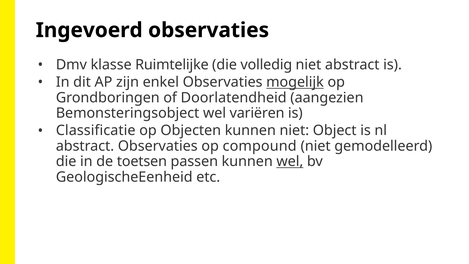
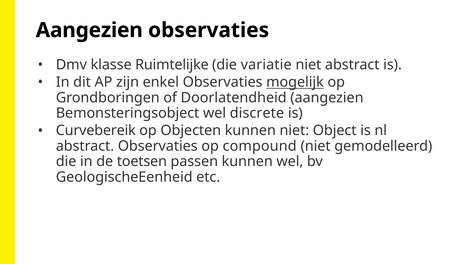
Ingevoerd: Ingevoerd -> Aangezien (89, 30)
volledig: volledig -> variatie (266, 65)
variëren: variëren -> discrete (257, 113)
Classificatie: Classificatie -> Curvebereik (96, 130)
wel underline: present -> none (290, 161)
